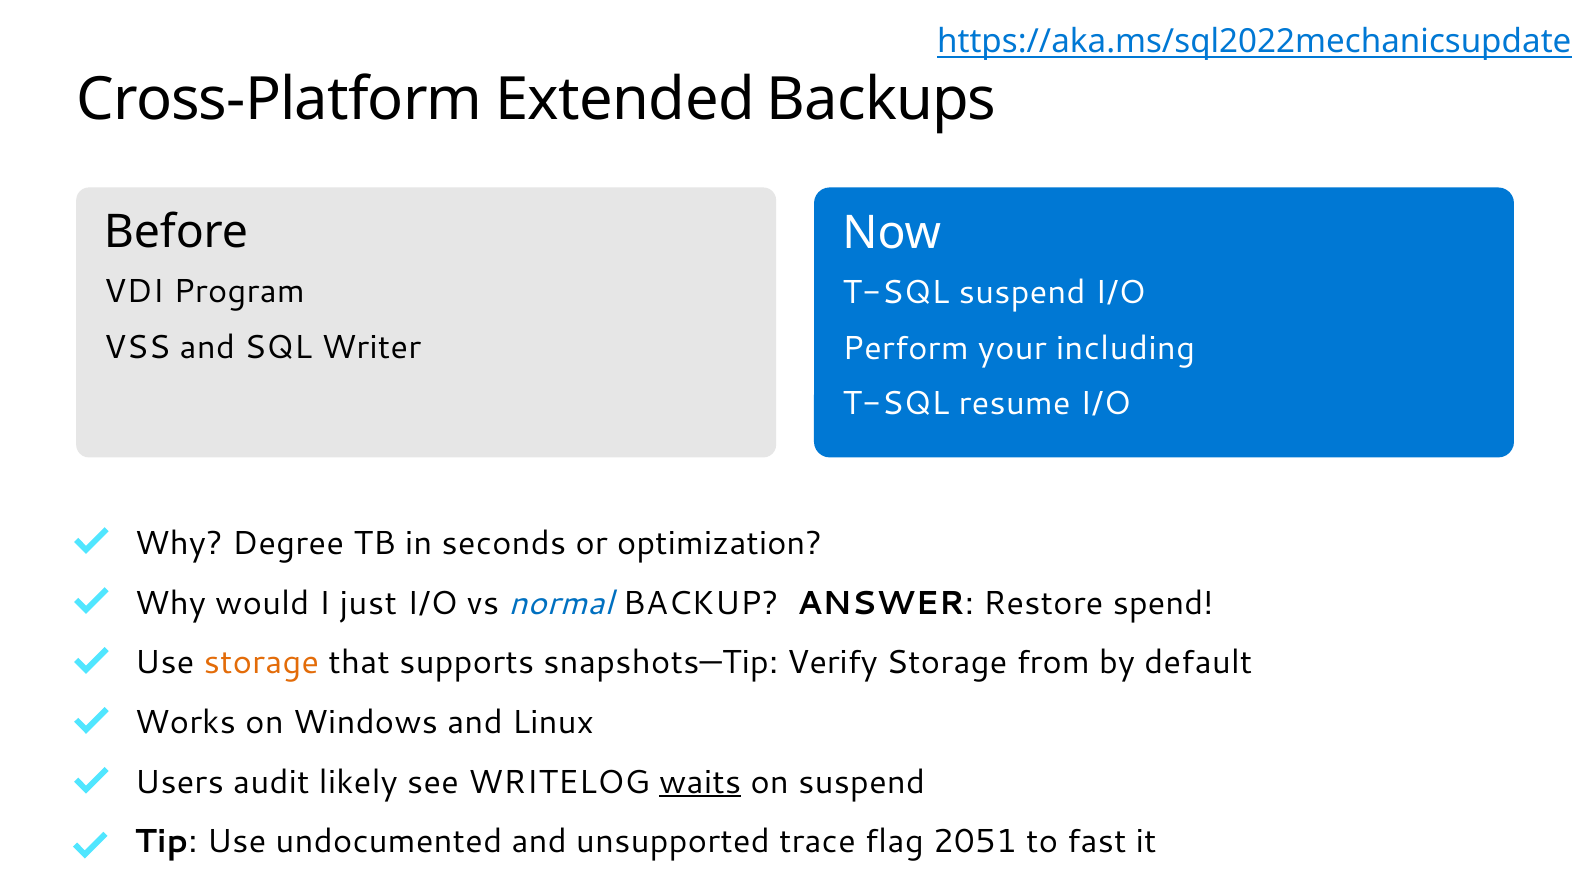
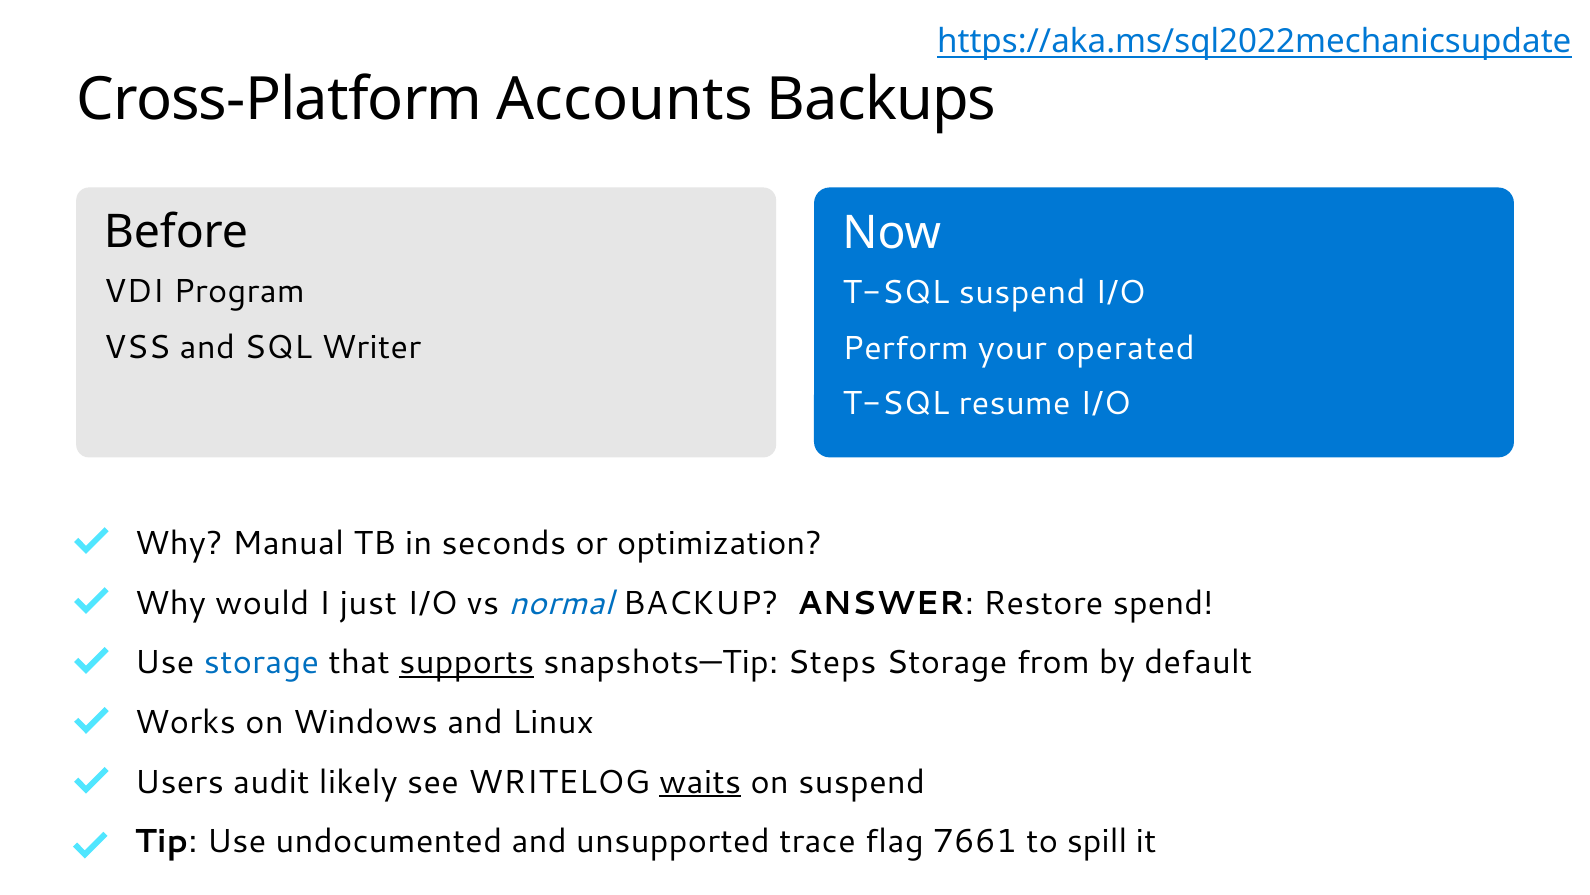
Extended: Extended -> Accounts (625, 100)
including: including -> operated (1125, 348)
Degree: Degree -> Manual (288, 543)
storage colour: orange -> blue (261, 662)
supports underline: none -> present (467, 662)
Verify: Verify -> Steps (832, 662)
2051: 2051 -> 7661 (975, 841)
fast: fast -> spill (1097, 841)
